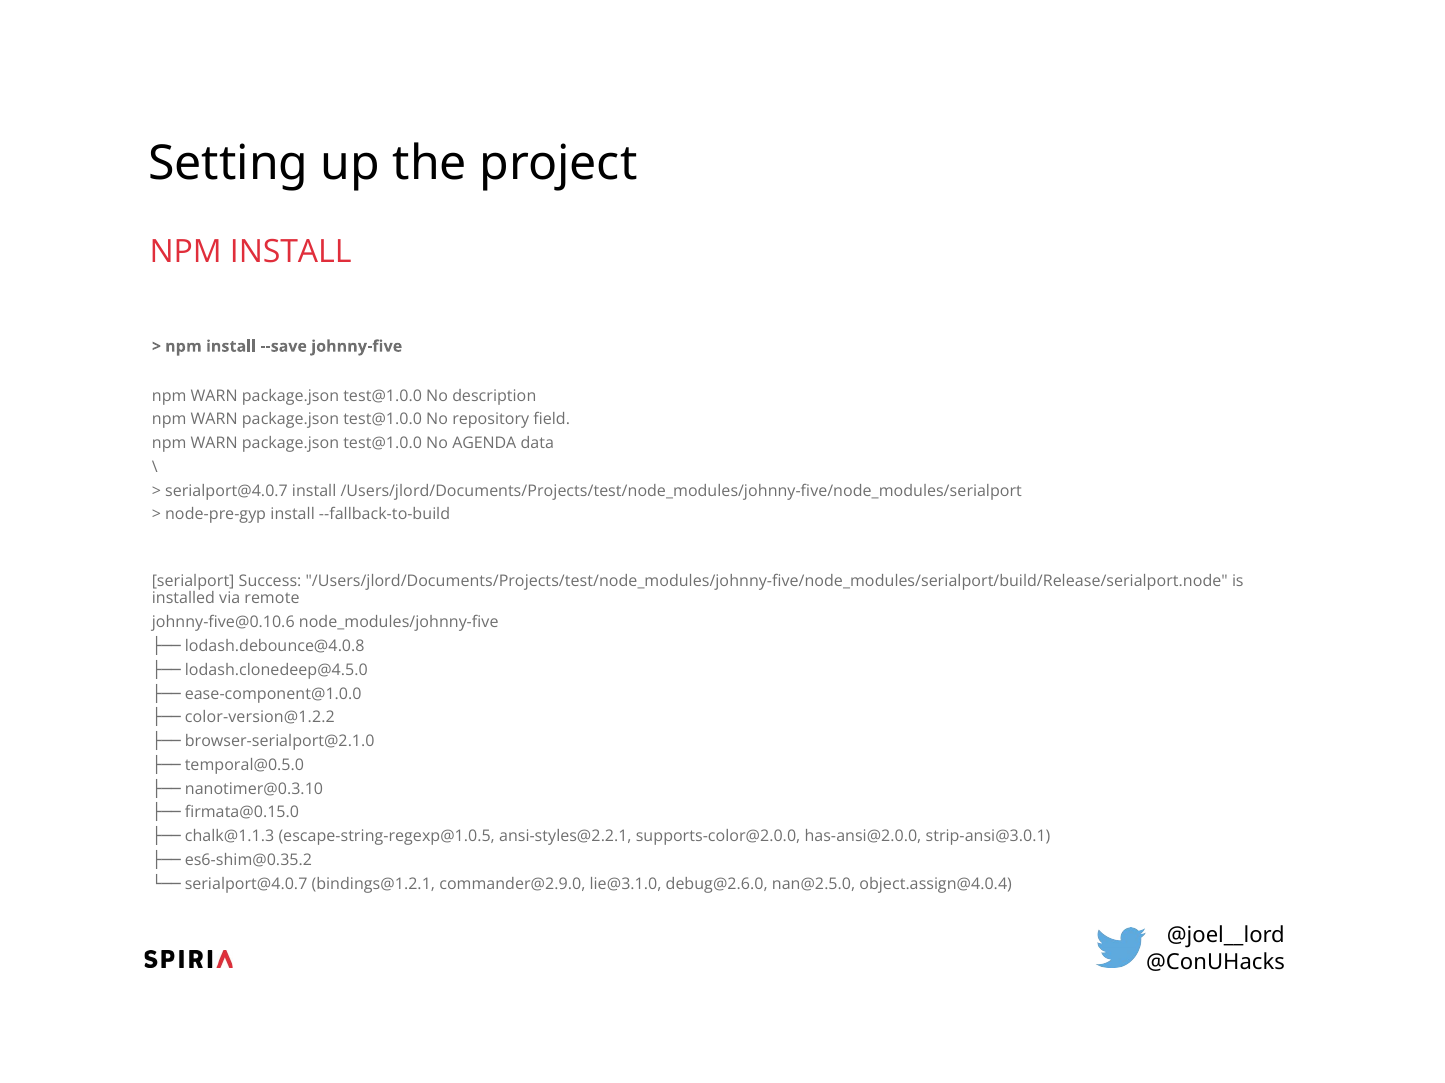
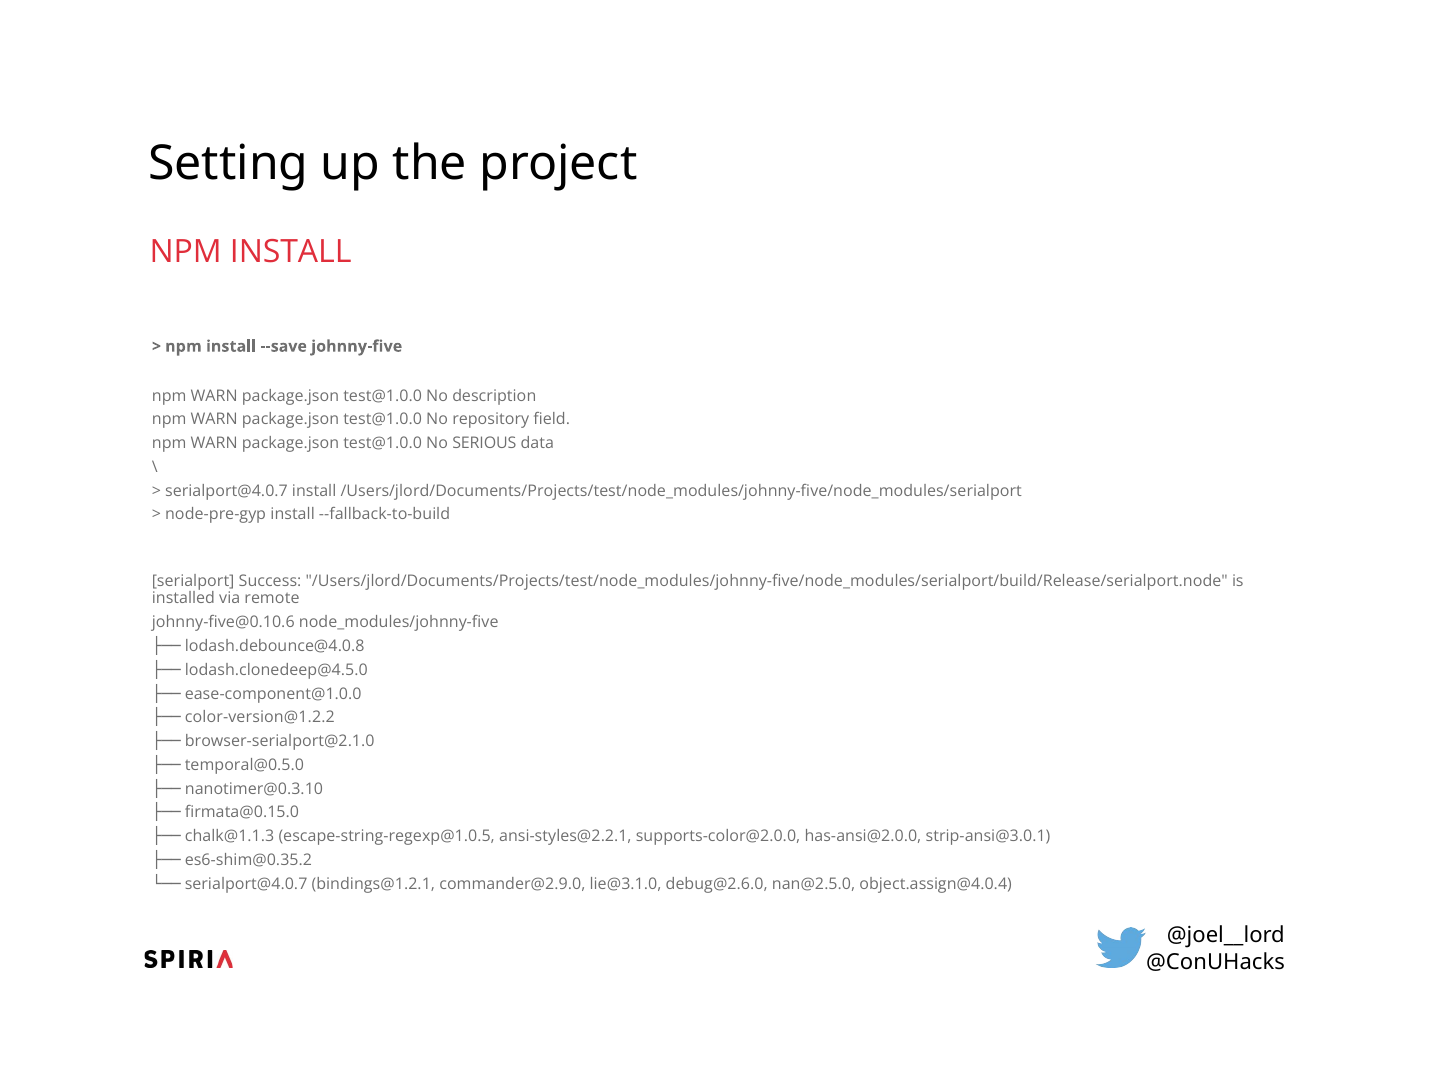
AGENDA: AGENDA -> SERIOUS (484, 444)
